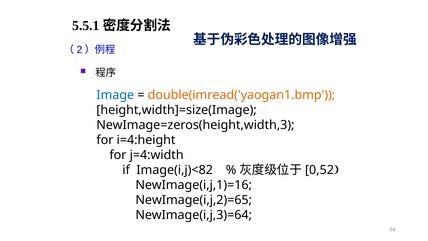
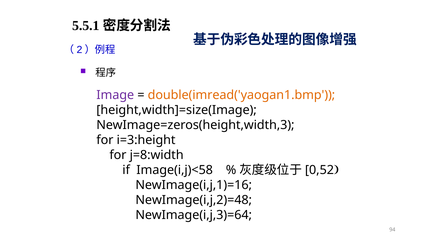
Image colour: blue -> purple (115, 95)
i=4:height: i=4:height -> i=3:height (146, 140)
j=4:width: j=4:width -> j=8:width (157, 155)
Image(i,j)<82: Image(i,j)<82 -> Image(i,j)<58 (175, 170)
NewImage(i,j,2)=65: NewImage(i,j,2)=65 -> NewImage(i,j,2)=48 (194, 200)
